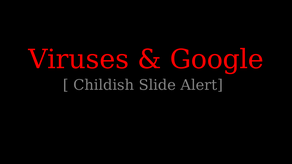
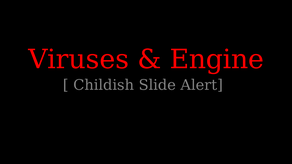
Google: Google -> Engine (217, 60)
